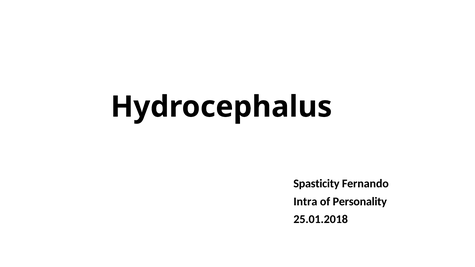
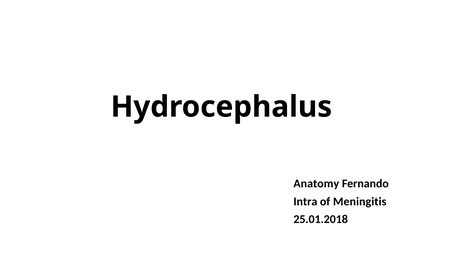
Spasticity: Spasticity -> Anatomy (316, 184)
Personality: Personality -> Meningitis (360, 202)
